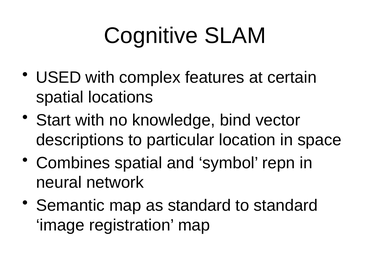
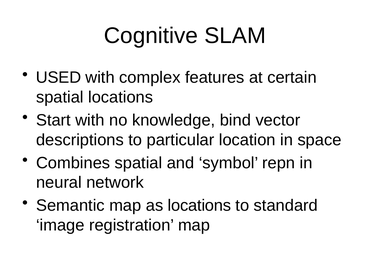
as standard: standard -> locations (199, 206)
